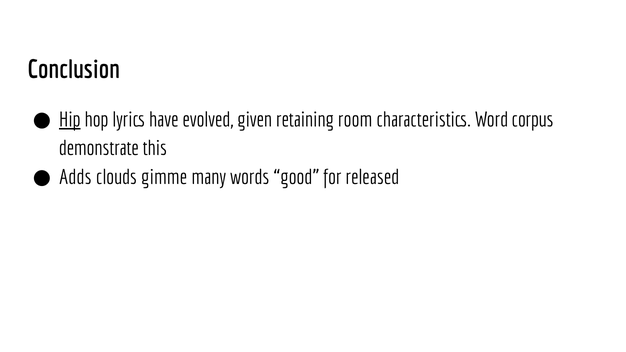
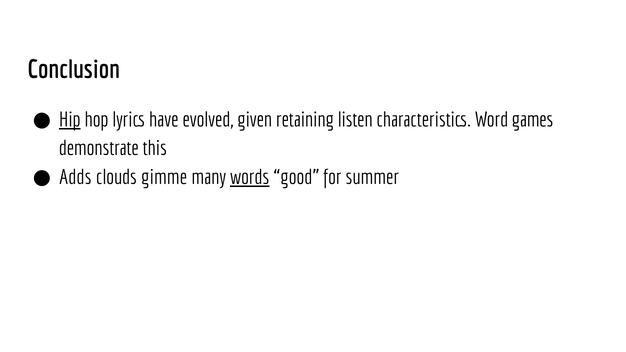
room: room -> listen (355, 120)
corpus: corpus -> games (533, 120)
words underline: none -> present (250, 177)
released: released -> summer (372, 177)
